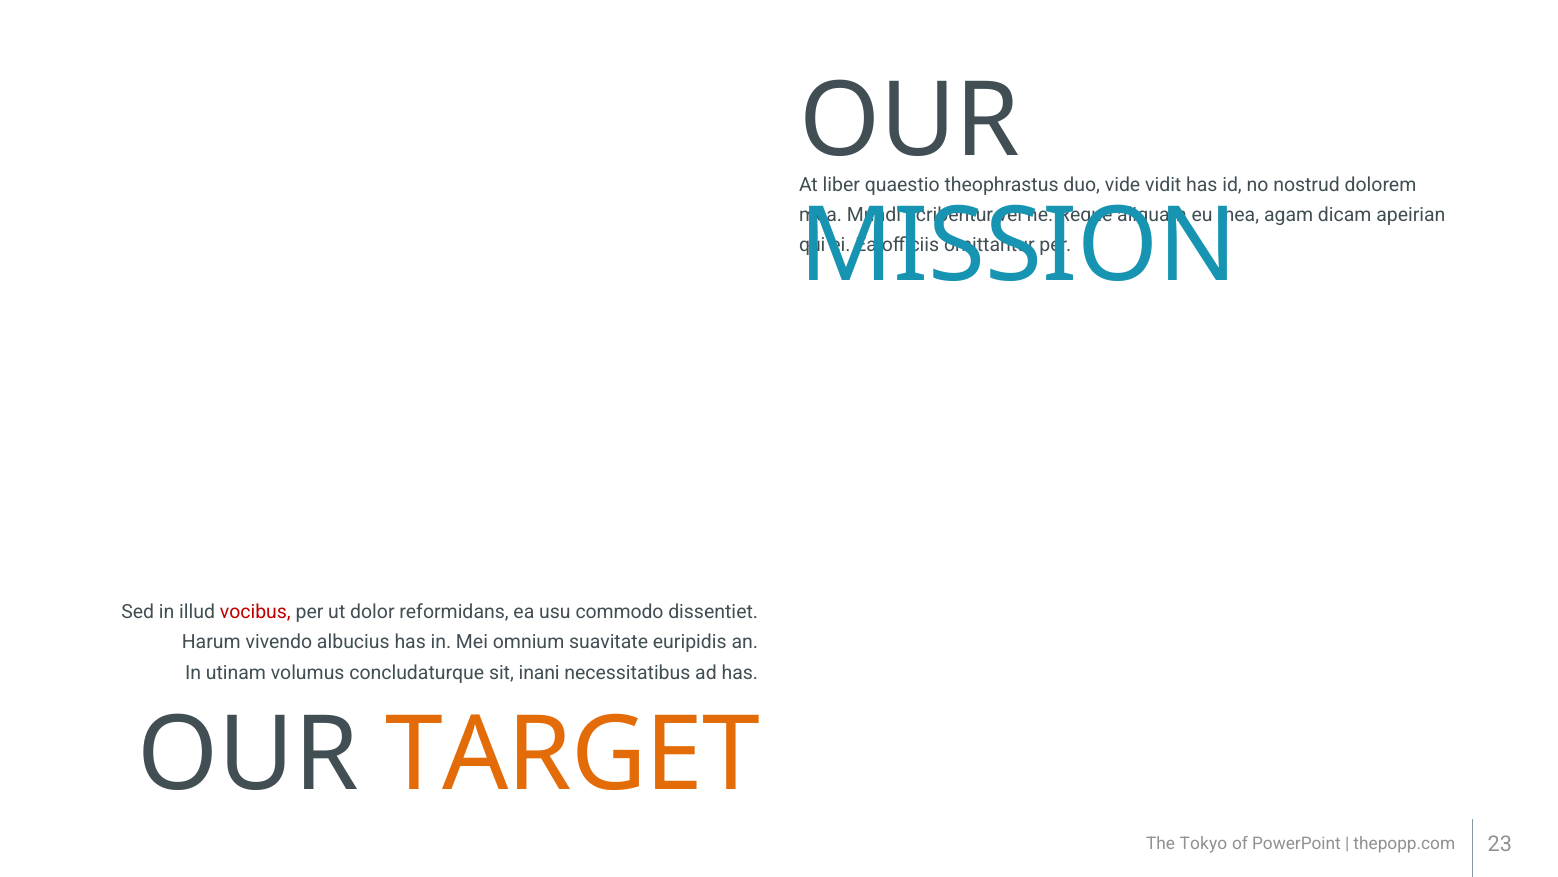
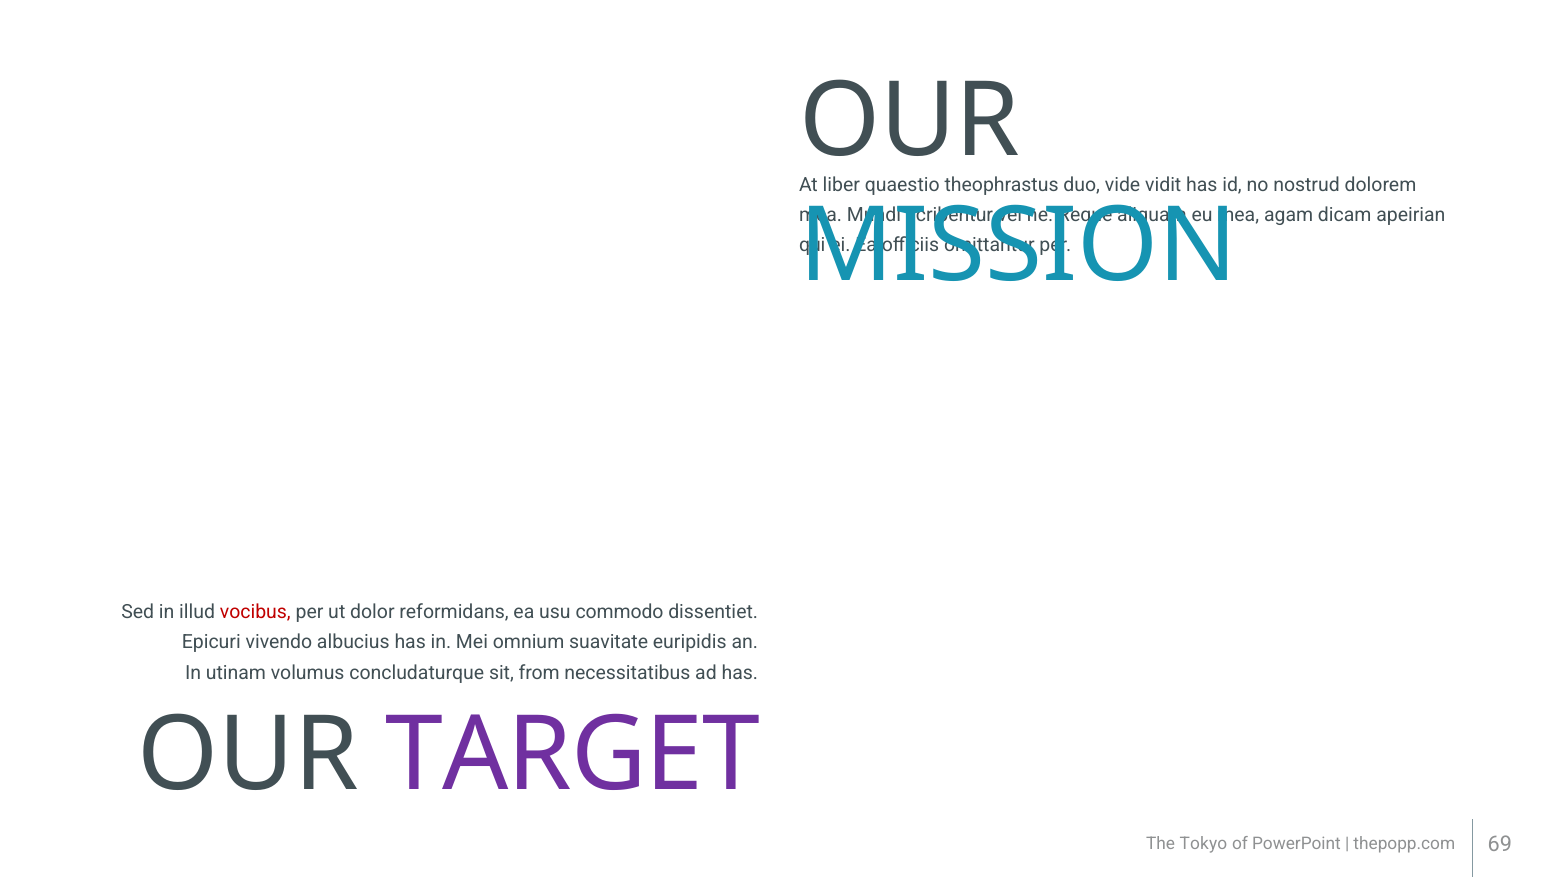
Harum: Harum -> Epicuri (211, 642)
inani: inani -> from (539, 672)
TARGET colour: orange -> purple (573, 755)
23: 23 -> 69 (1500, 843)
